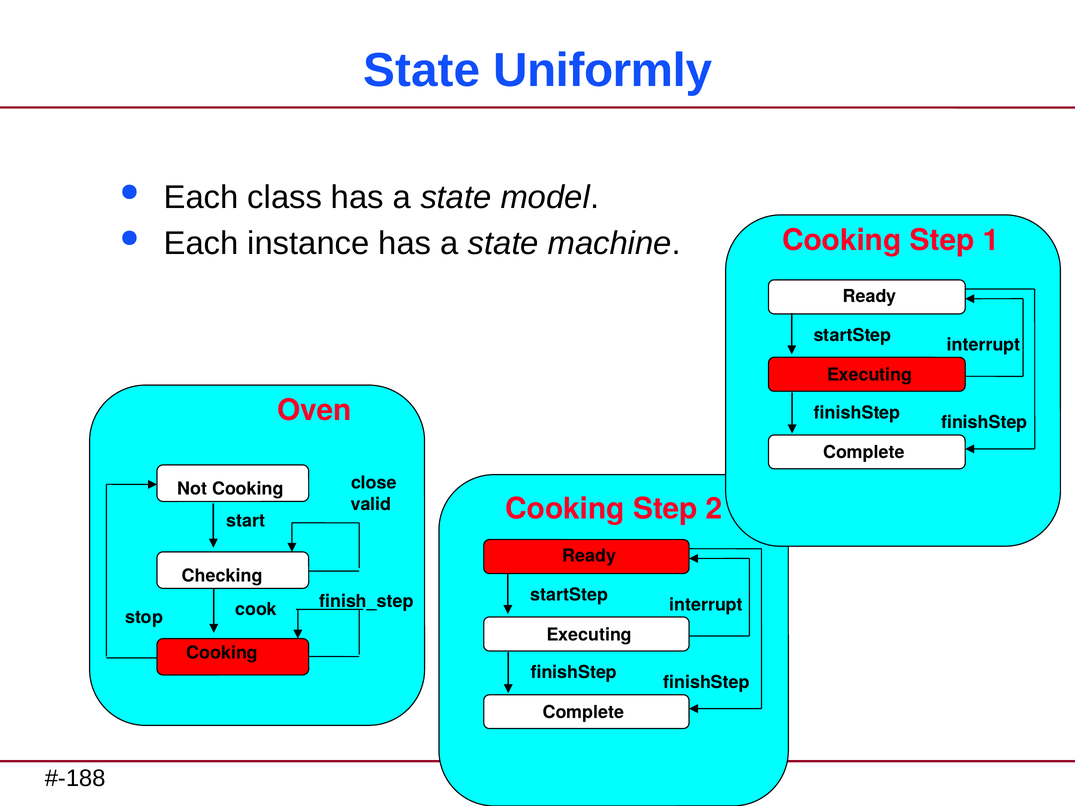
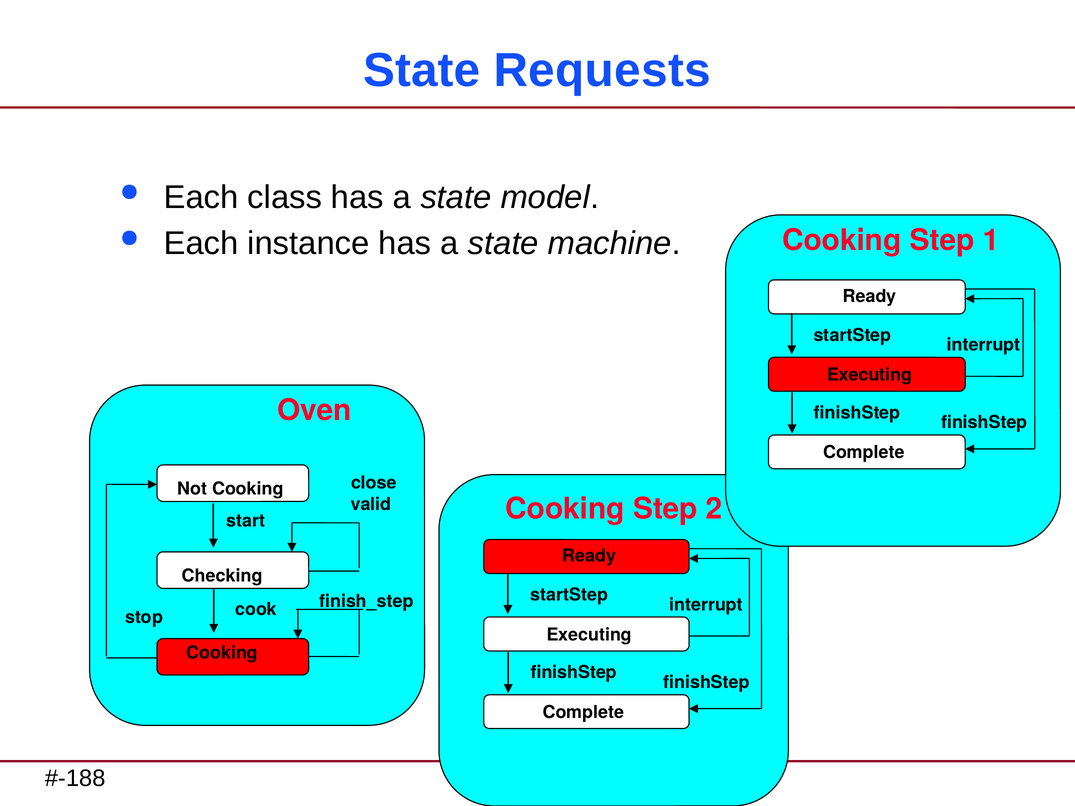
Uniformly: Uniformly -> Requests (602, 70)
